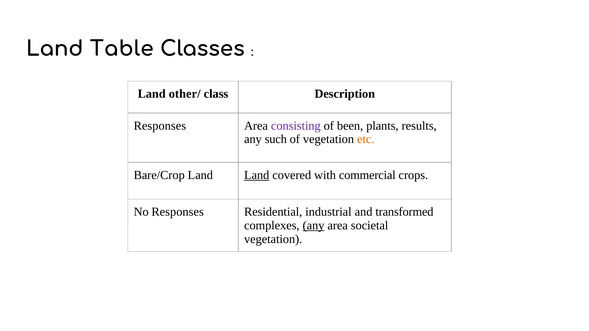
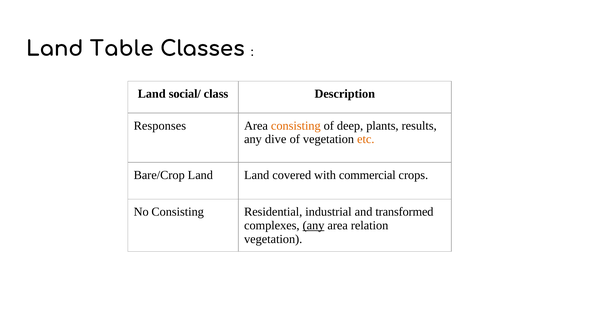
other/: other/ -> social/ (185, 94)
consisting colour: purple -> orange (296, 126)
been: been -> deep (350, 126)
such: such -> dive (276, 139)
Land underline: present -> none (257, 175)
No Responses: Responses -> Consisting (178, 212)
societal: societal -> relation (370, 226)
